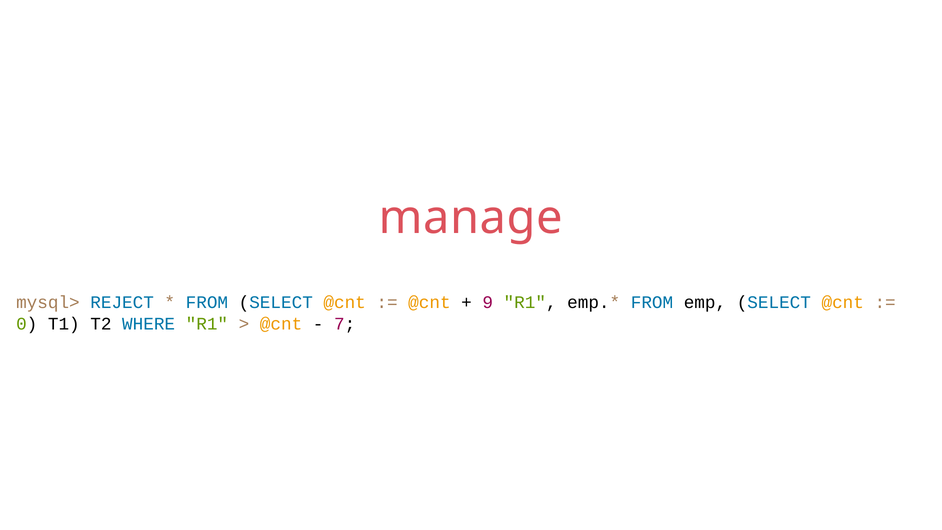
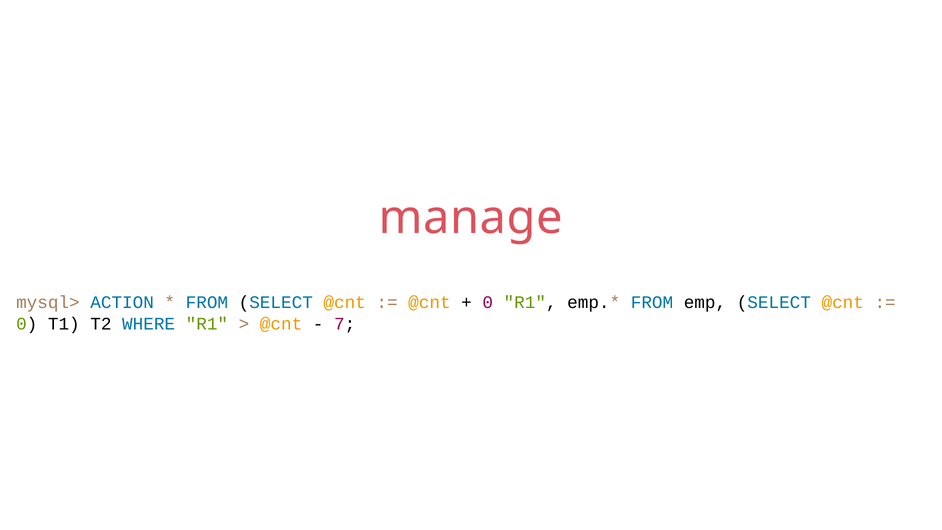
REJECT: REJECT -> ACTION (122, 302)
9: 9 -> 0 (488, 302)
